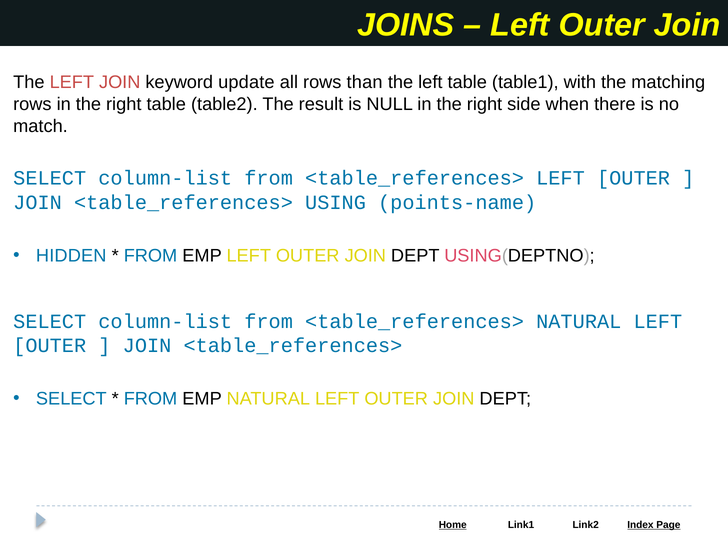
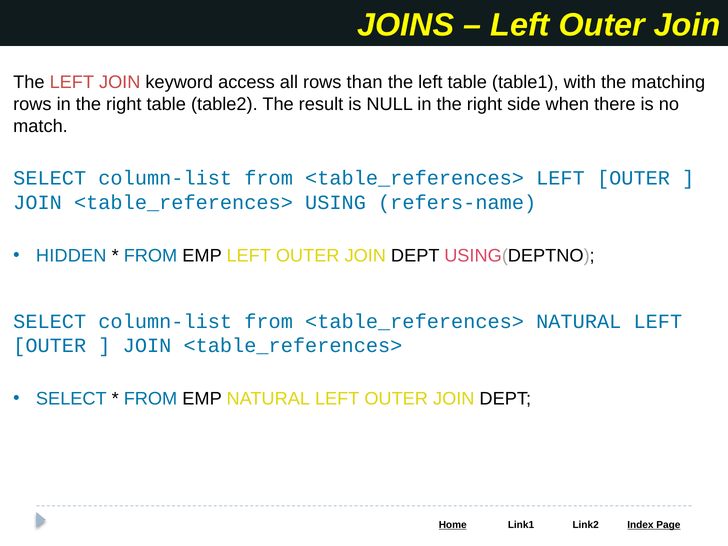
update: update -> access (246, 82)
points-name: points-name -> refers-name (457, 202)
